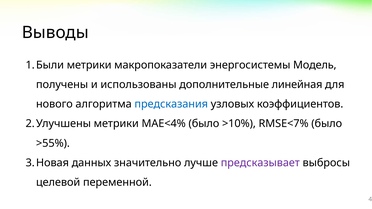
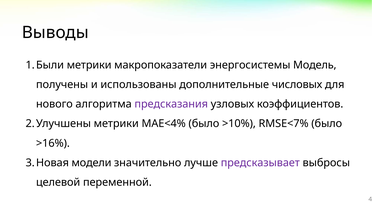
линейная: линейная -> числовых (297, 85)
предсказания colour: blue -> purple (171, 104)
>55%: >55% -> >16% (53, 143)
данных: данных -> модели (91, 163)
